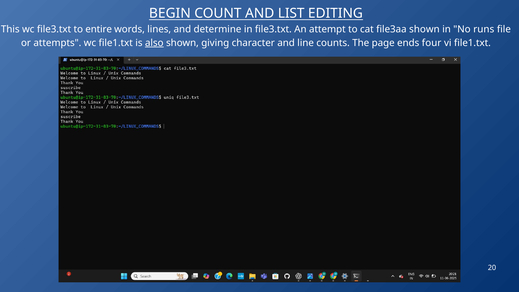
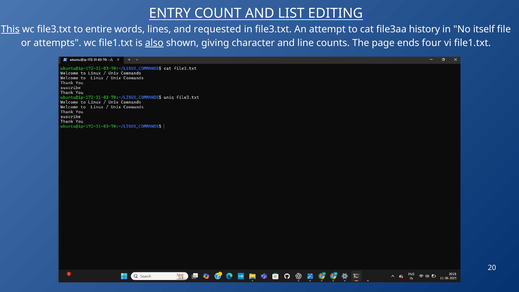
BEGIN: BEGIN -> ENTRY (170, 13)
This underline: none -> present (10, 29)
determine: determine -> requested (217, 29)
file3aa shown: shown -> history (424, 29)
runs: runs -> itself (484, 29)
